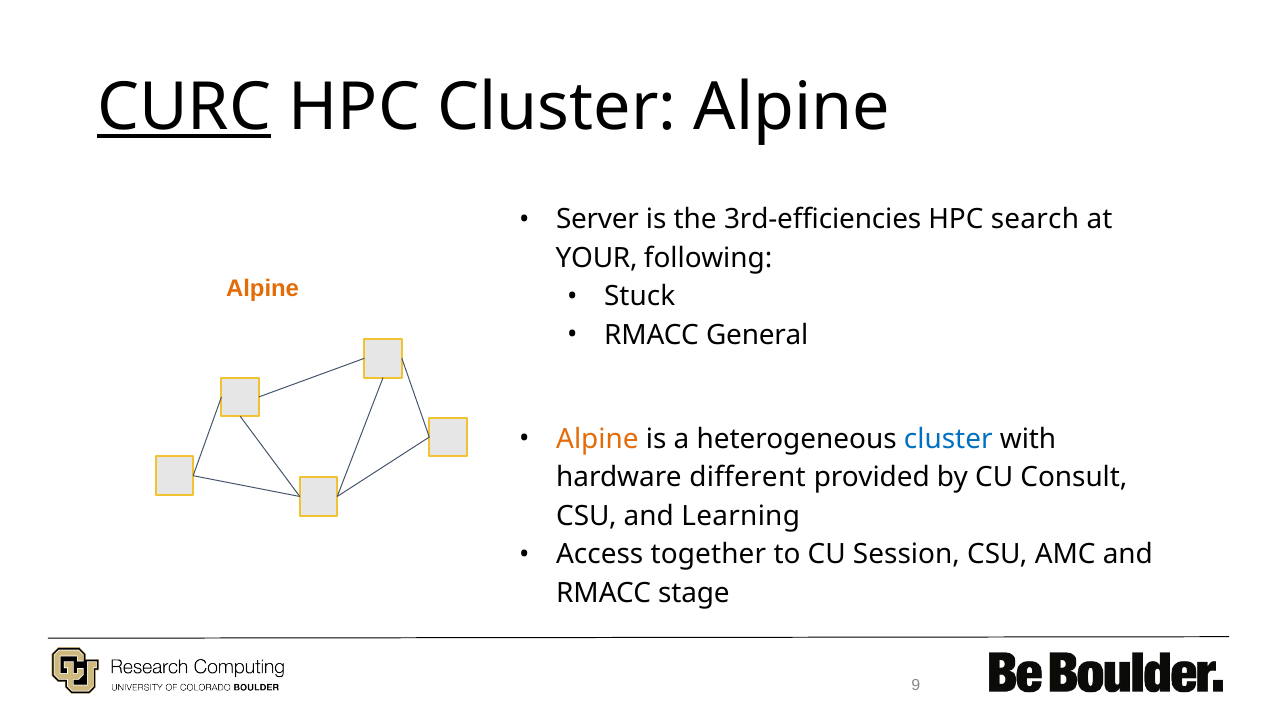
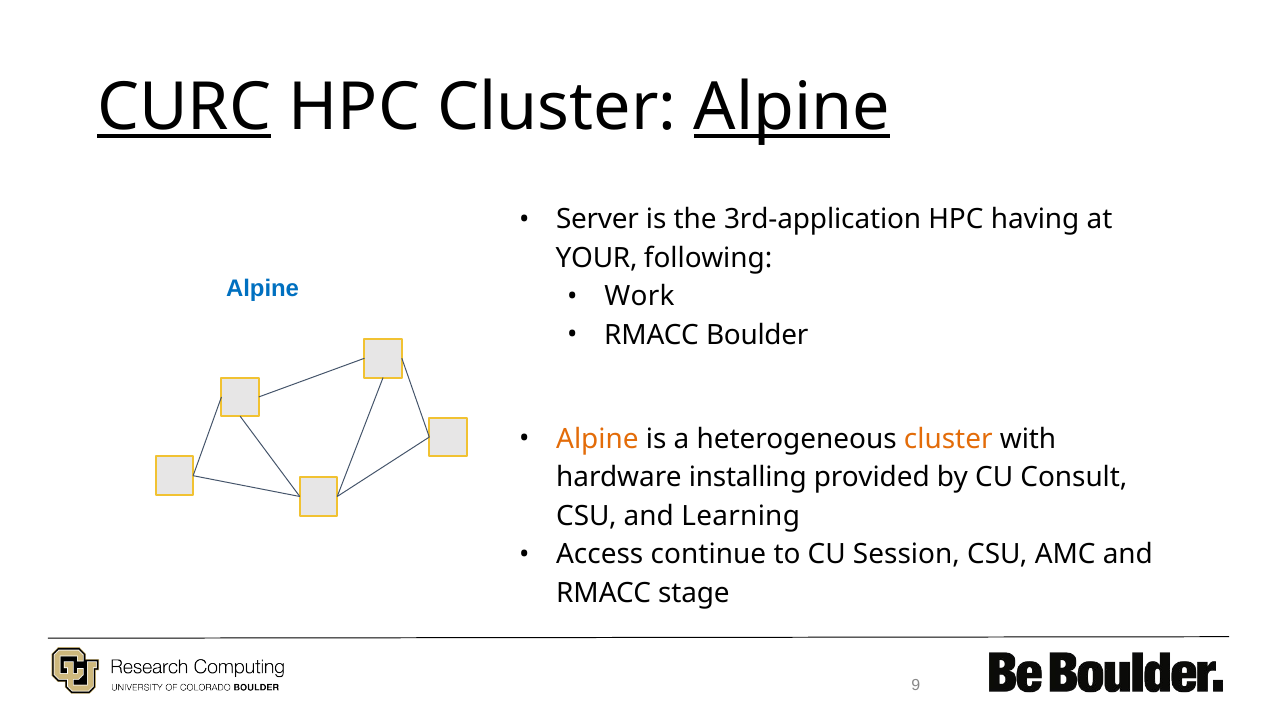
Alpine underline: none -> present (792, 107)
3rd-efficiencies: 3rd-efficiencies -> 3rd-application (823, 220)
search: search -> having (1035, 220)
Alpine colour: orange -> blue (263, 289)
Stuck: Stuck -> Work (640, 297)
General: General -> Boulder (757, 335)
cluster colour: blue -> orange (948, 439)
different: different -> installing (748, 478)
together: together -> continue (708, 555)
